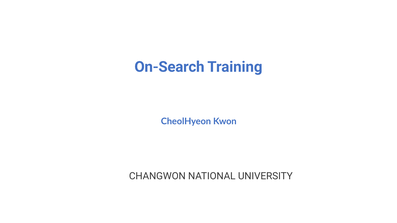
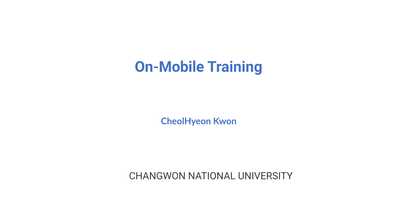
On-Search: On-Search -> On-Mobile (169, 67)
